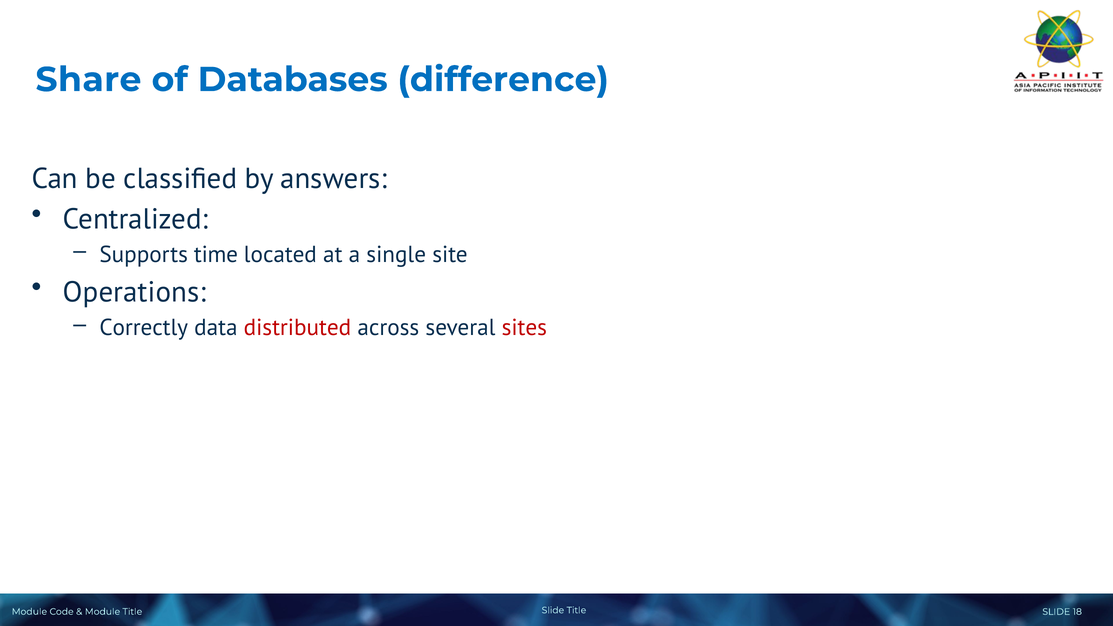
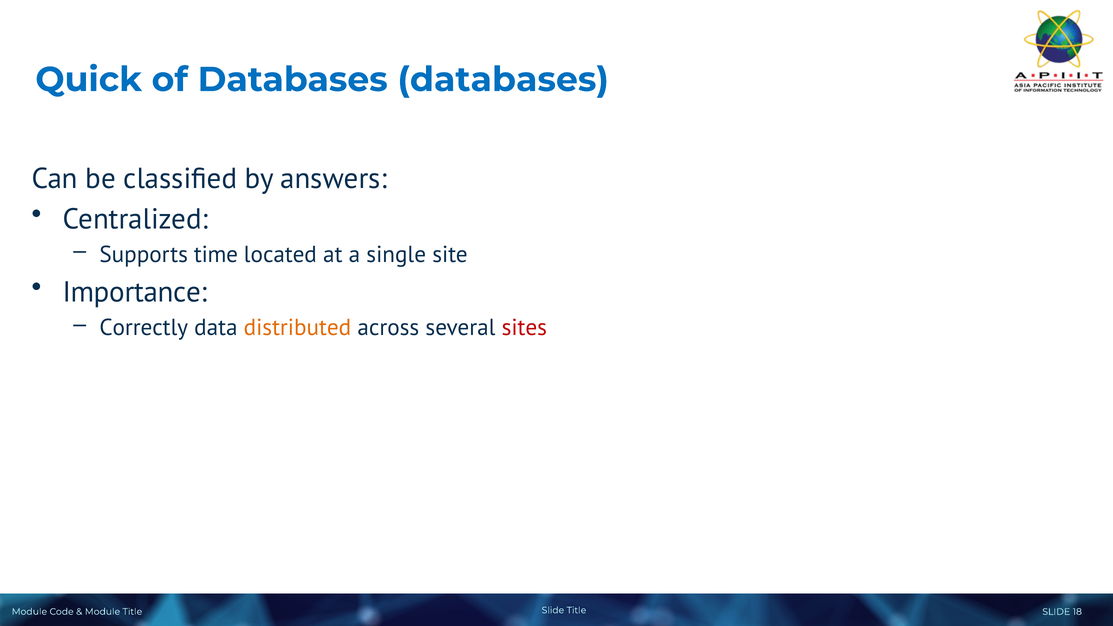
Share: Share -> Quick (89, 80)
Databases difference: difference -> databases (503, 80)
Operations: Operations -> Importance (135, 292)
distributed colour: red -> orange (297, 328)
